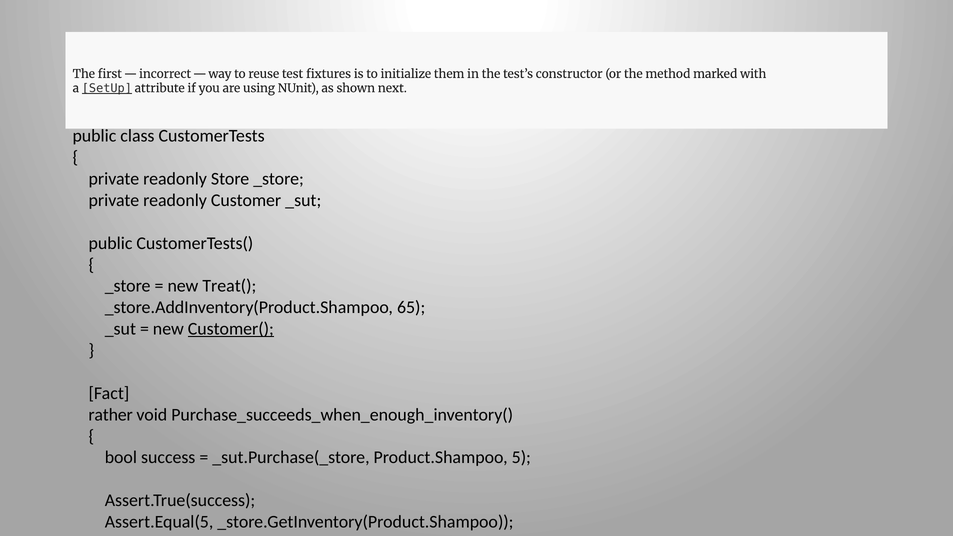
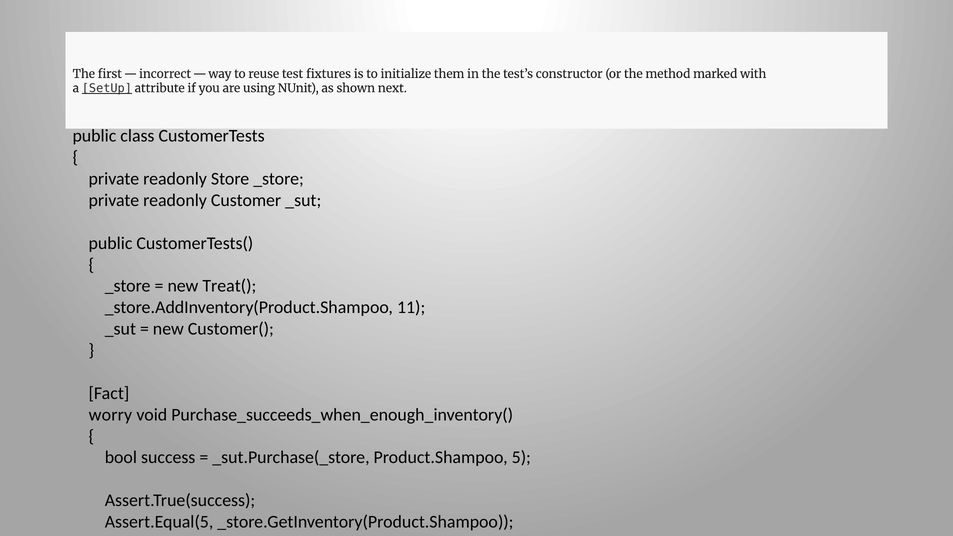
65: 65 -> 11 (411, 308)
Customer( underline: present -> none (231, 329)
rather: rather -> worry (110, 415)
